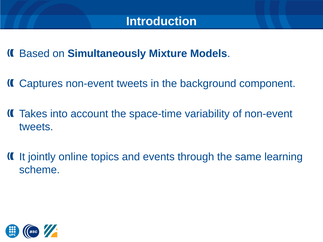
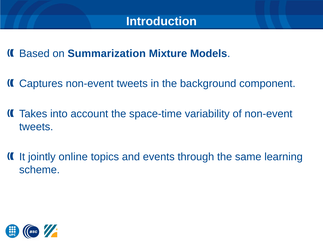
Simultaneously: Simultaneously -> Summarization (107, 54)
